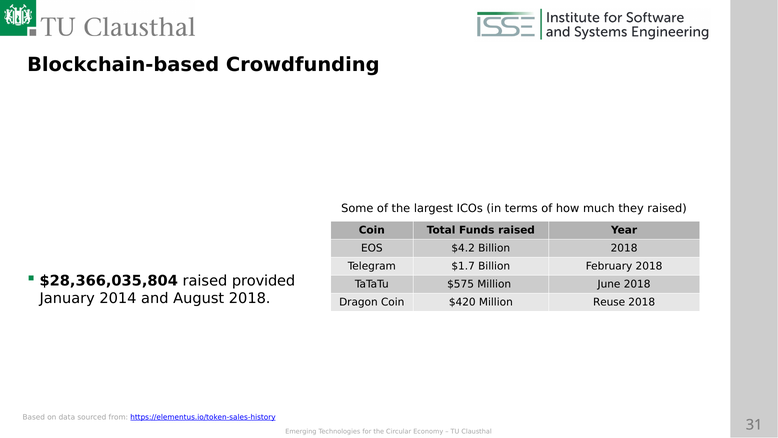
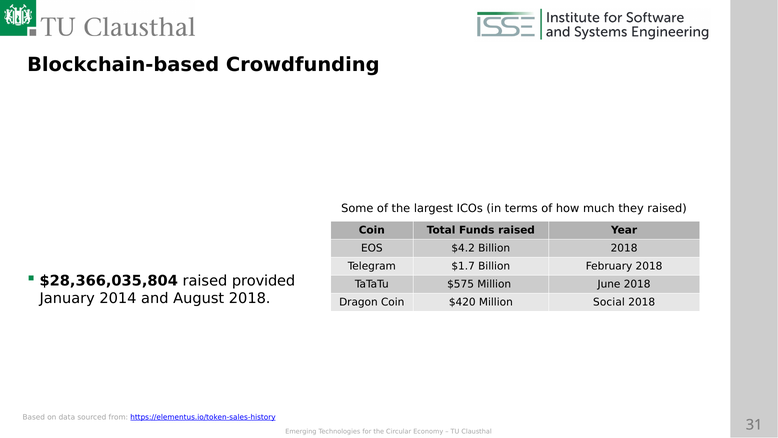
Reuse: Reuse -> Social (609, 302)
